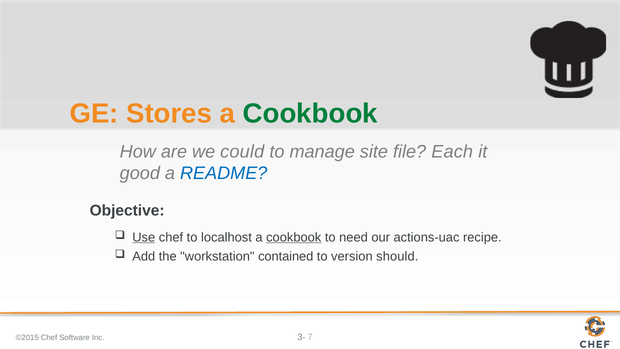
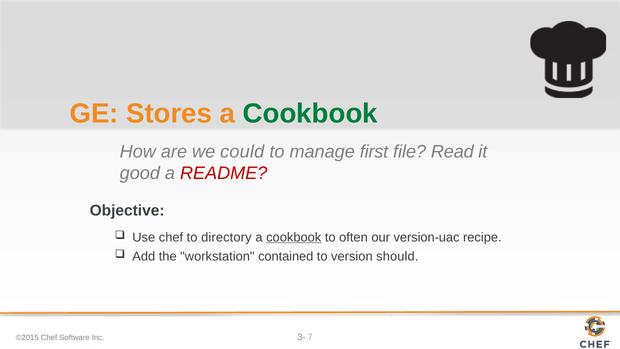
site: site -> first (374, 152)
Each: Each -> Read (452, 152)
README colour: blue -> red (224, 173)
Use underline: present -> none (144, 237)
localhost: localhost -> directory (226, 237)
need: need -> often (354, 237)
actions-uac: actions-uac -> version-uac (427, 237)
